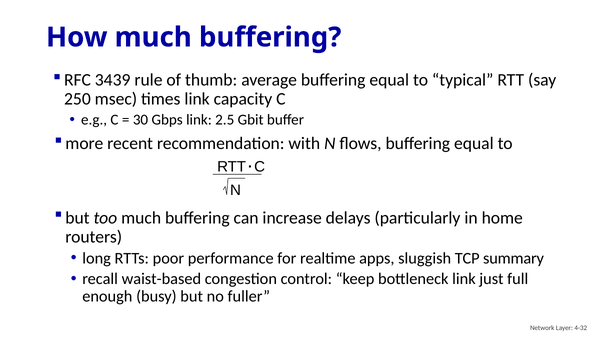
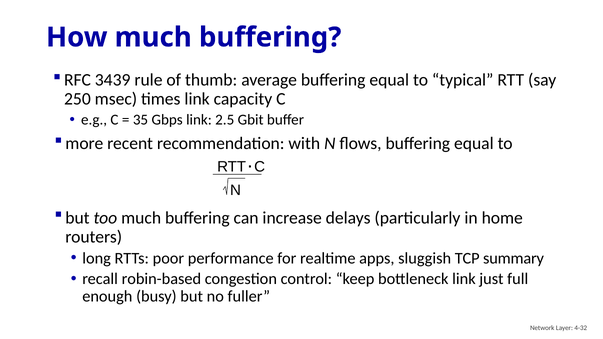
30: 30 -> 35 (141, 120)
waist-based: waist-based -> robin-based (161, 279)
